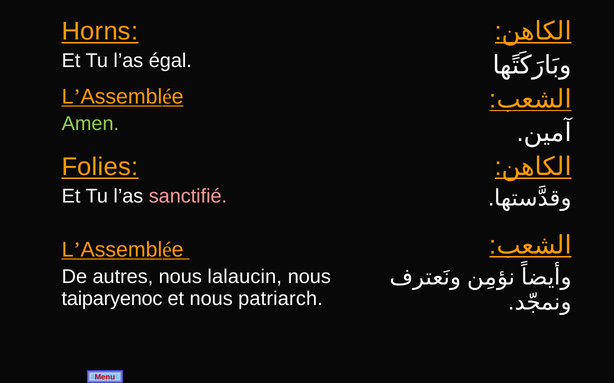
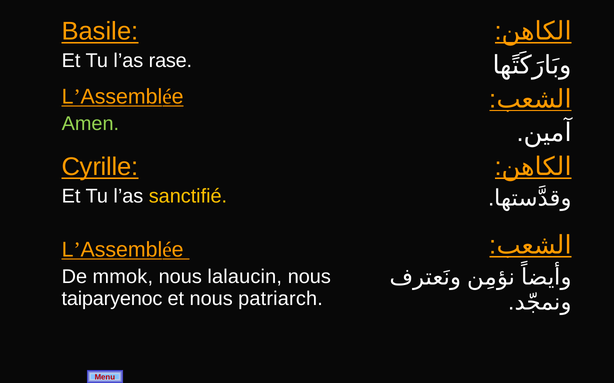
Horns: Horns -> Basile (100, 32)
égal: égal -> rase (170, 61)
Folies: Folies -> Cyrille (100, 167)
sanctifié colour: pink -> yellow (188, 197)
autres: autres -> mmok (123, 277)
